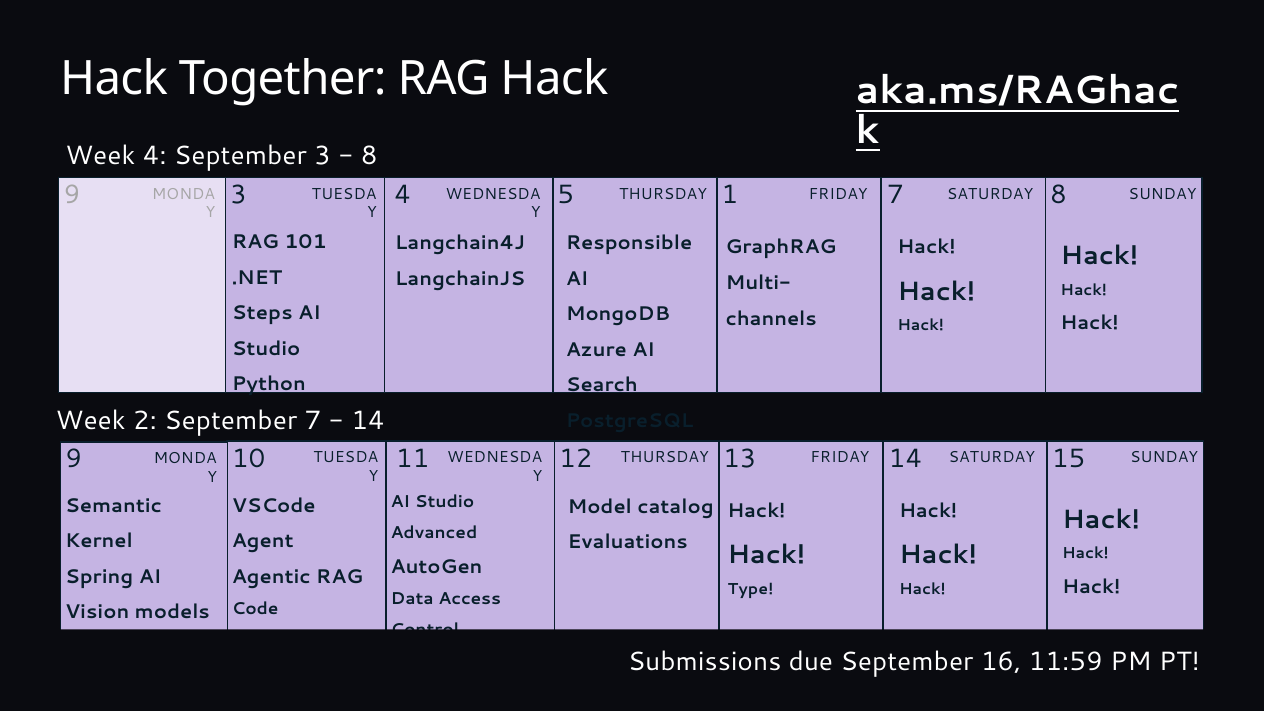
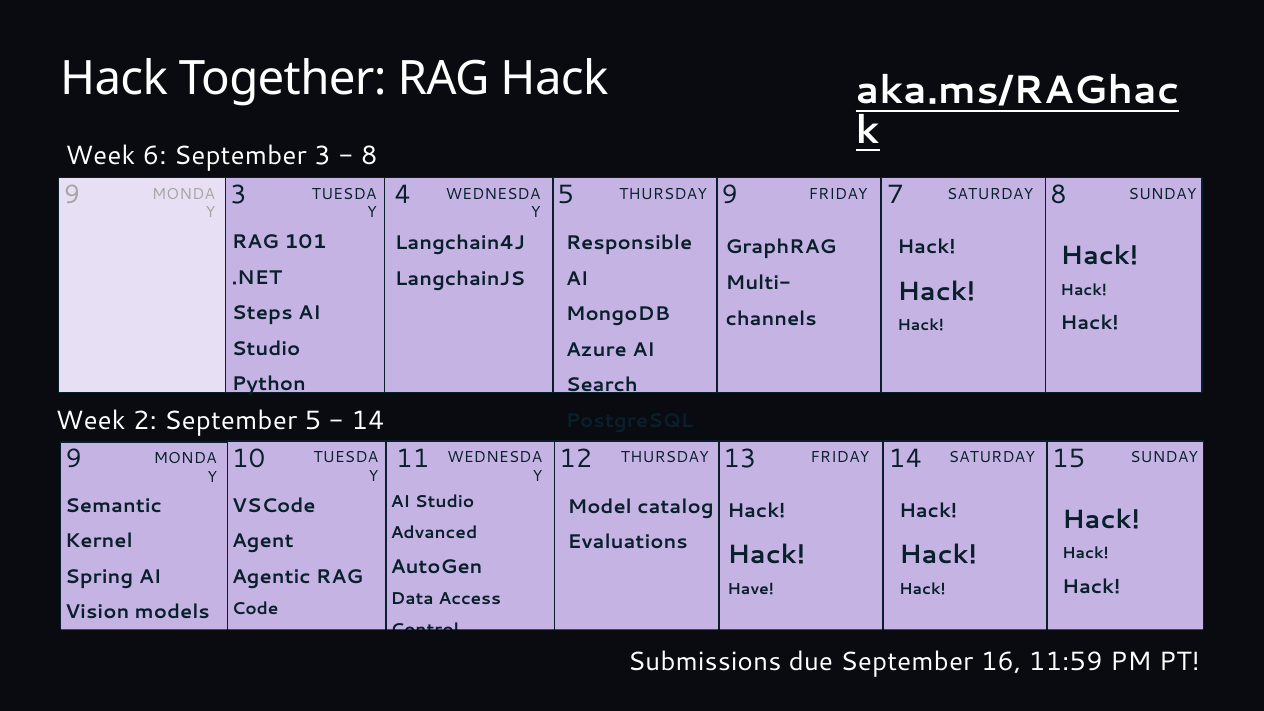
Week 4: 4 -> 6 (155, 156)
5 1: 1 -> 9 (730, 195)
September 7: 7 -> 5 (313, 421)
Type: Type -> Have (751, 589)
